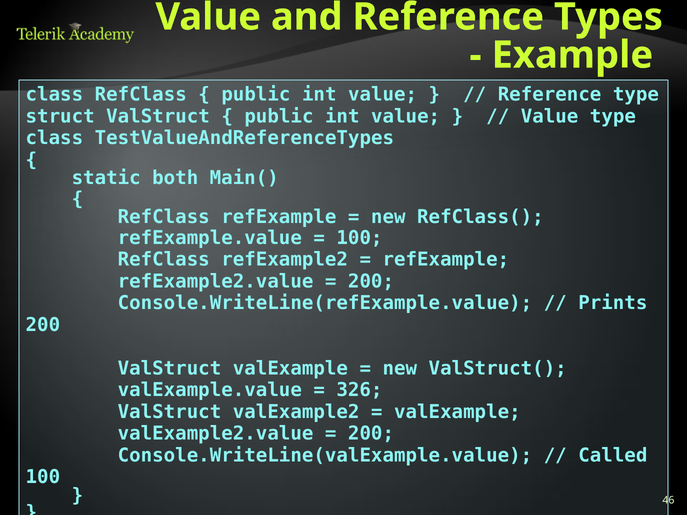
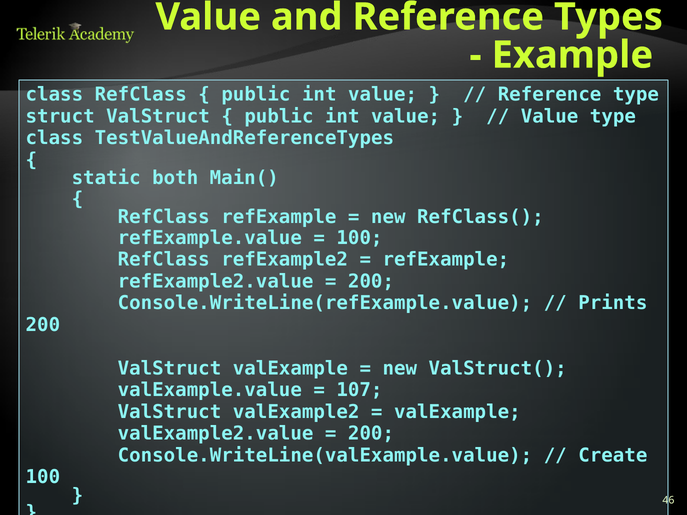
326: 326 -> 107 (359, 390)
Called: Called -> Create (613, 456)
